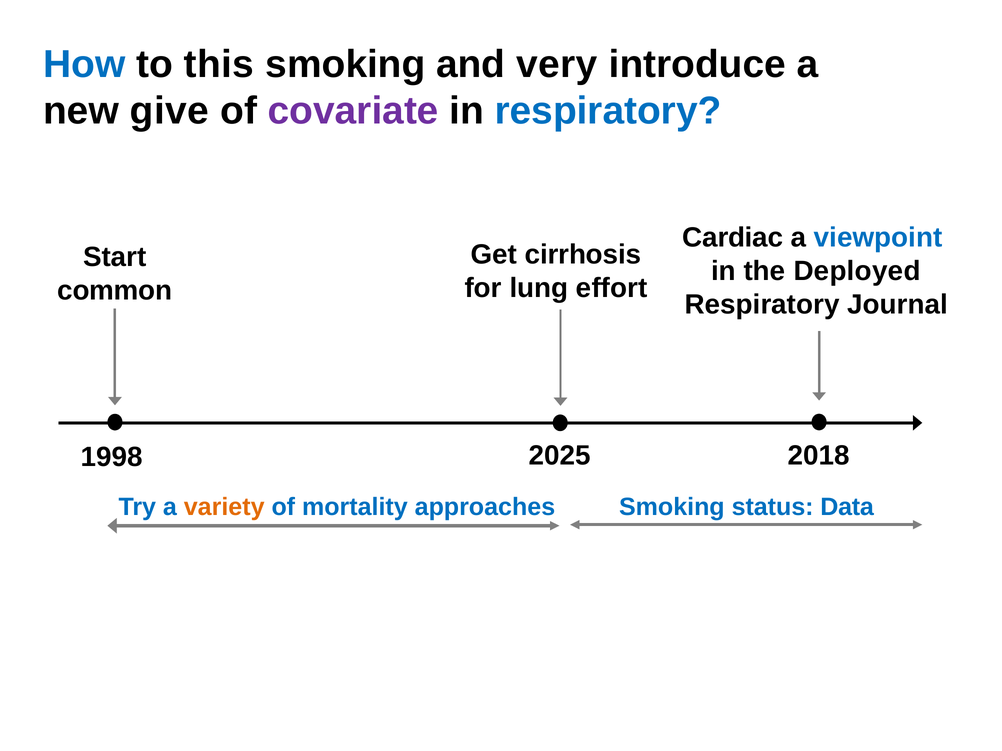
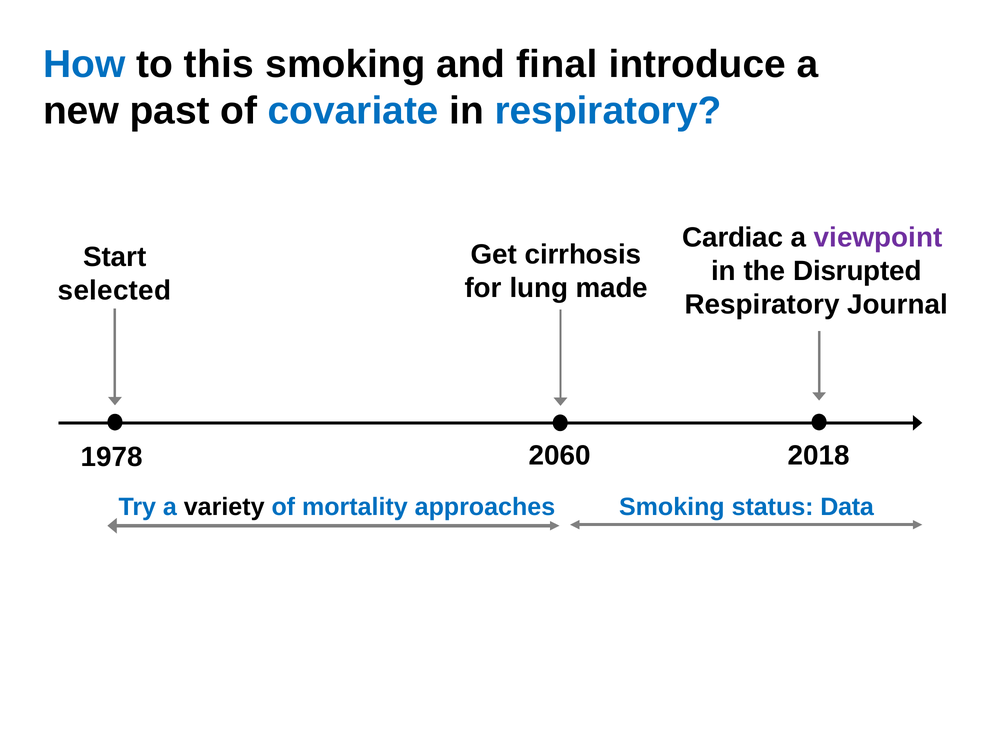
very: very -> final (557, 64)
give: give -> past (170, 111)
covariate colour: purple -> blue (353, 111)
viewpoint colour: blue -> purple (878, 238)
Deployed: Deployed -> Disrupted (857, 271)
effort: effort -> made (612, 288)
common: common -> selected (115, 291)
2025: 2025 -> 2060 (560, 456)
1998: 1998 -> 1978 (112, 457)
variety colour: orange -> black (224, 507)
